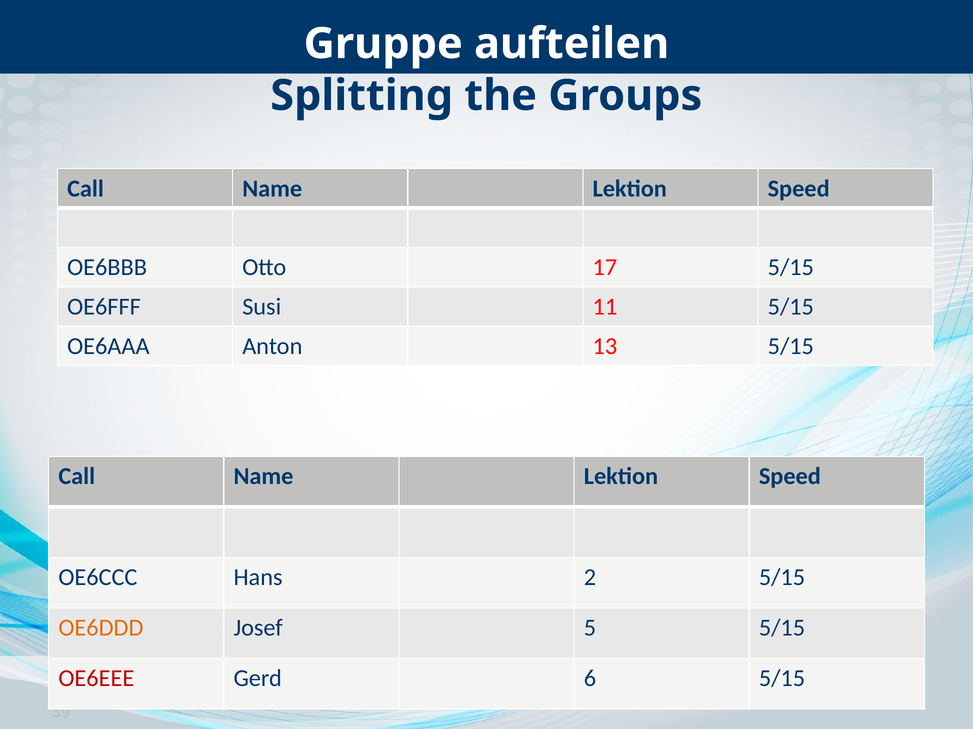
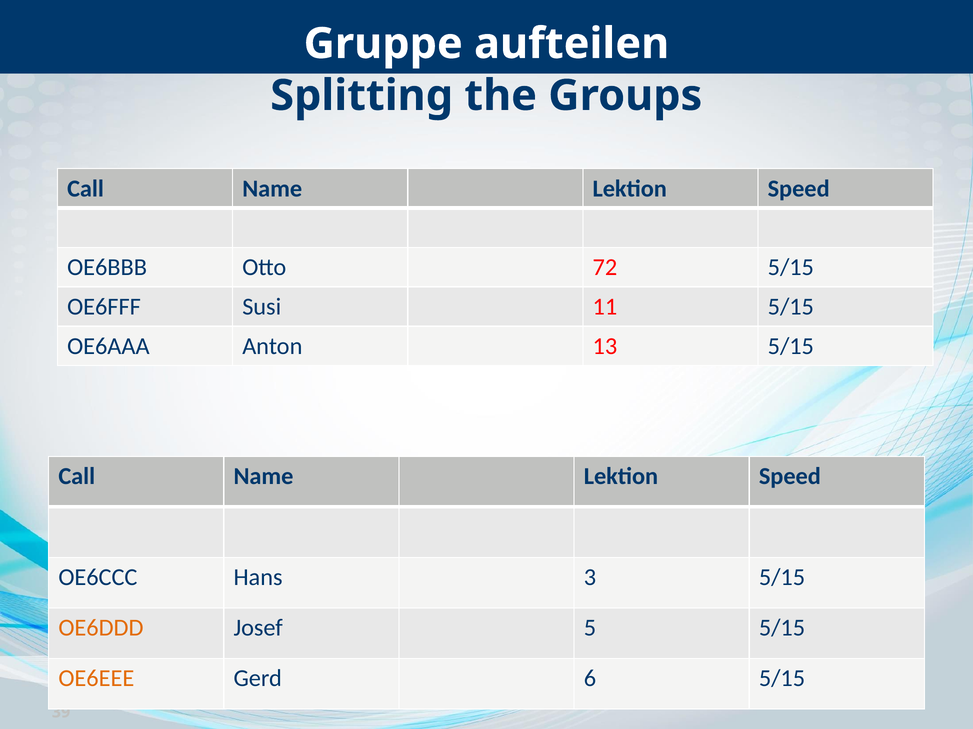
17: 17 -> 72 (605, 268)
2: 2 -> 3 (590, 578)
OE6EEE colour: red -> orange (96, 679)
